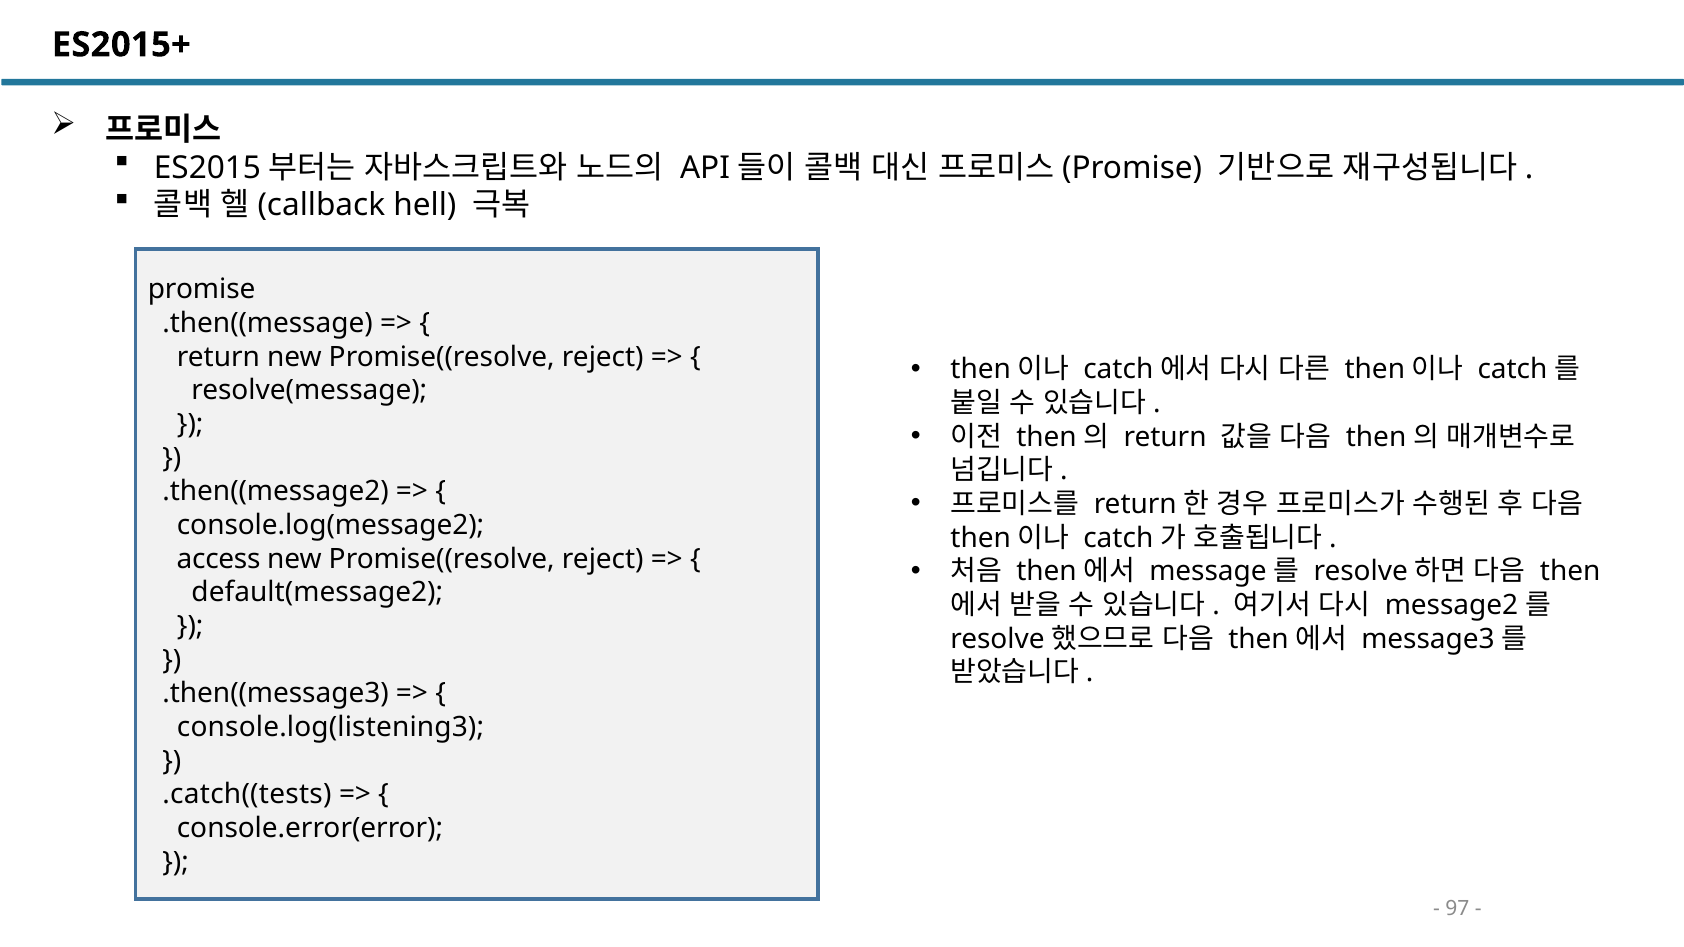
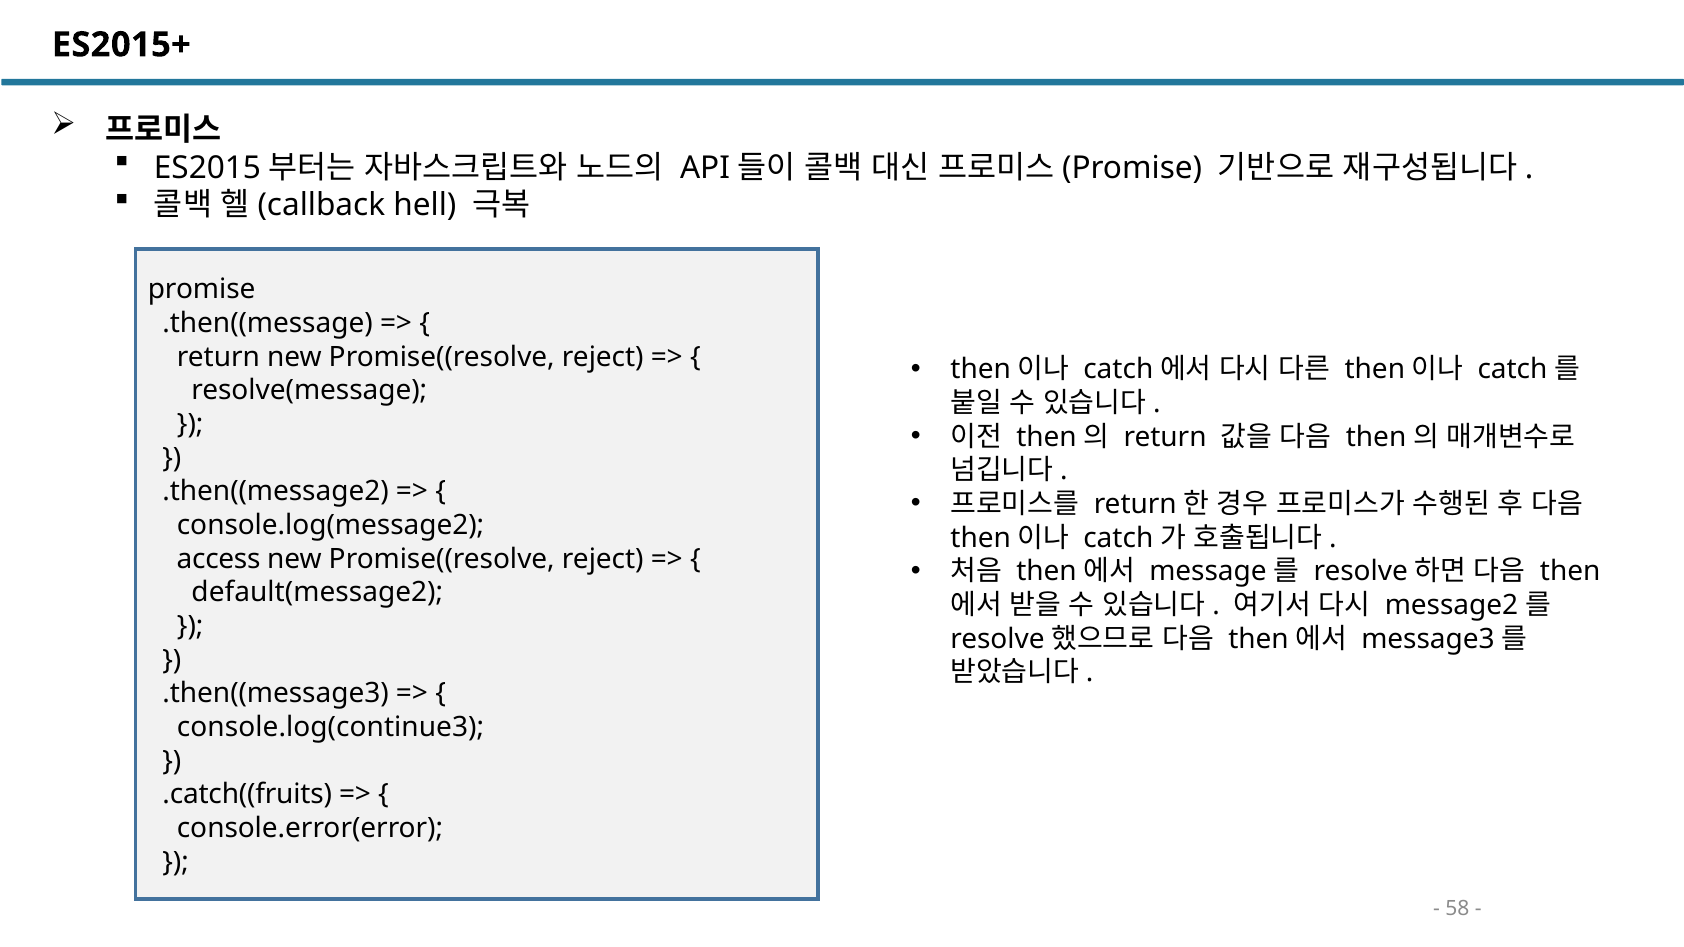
console.log(listening3: console.log(listening3 -> console.log(continue3 (331, 727)
.catch((tests: .catch((tests -> .catch((fruits (247, 795)
97: 97 -> 58 (1457, 909)
